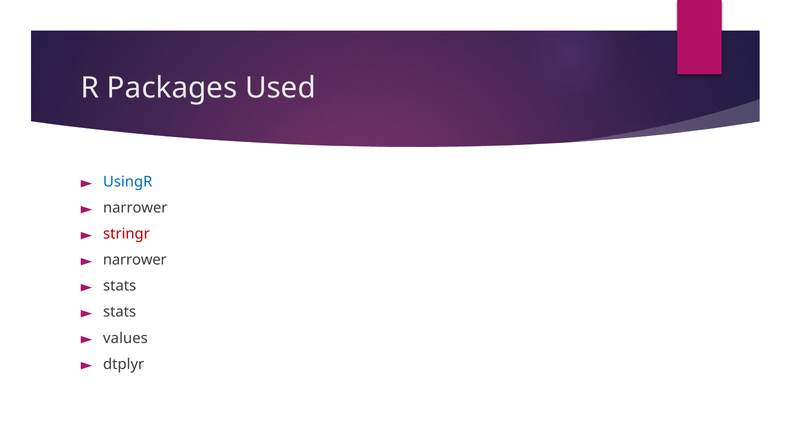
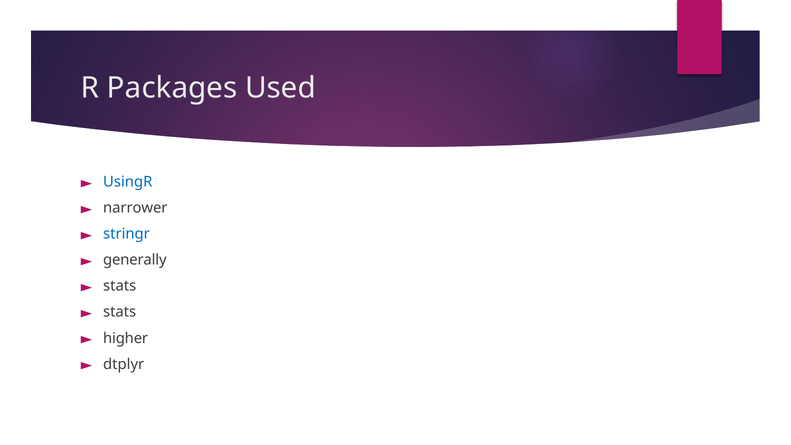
stringr colour: red -> blue (126, 234)
narrower: narrower -> generally (135, 260)
values: values -> higher (126, 338)
